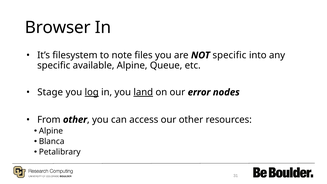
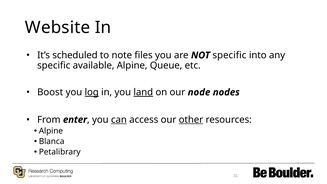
Browser: Browser -> Website (58, 27)
filesystem: filesystem -> scheduled (75, 55)
Stage: Stage -> Boost (50, 92)
error: error -> node (199, 92)
From other: other -> enter (75, 120)
can underline: none -> present (119, 120)
other underline: none -> present (191, 120)
